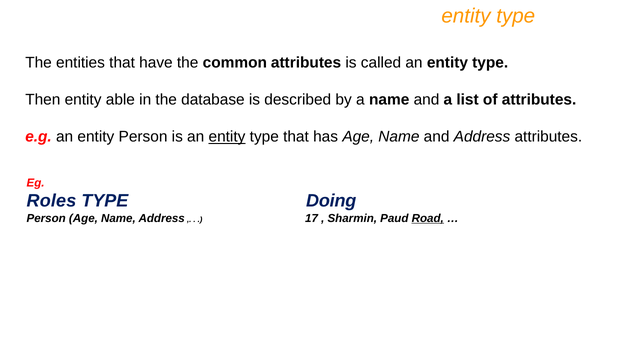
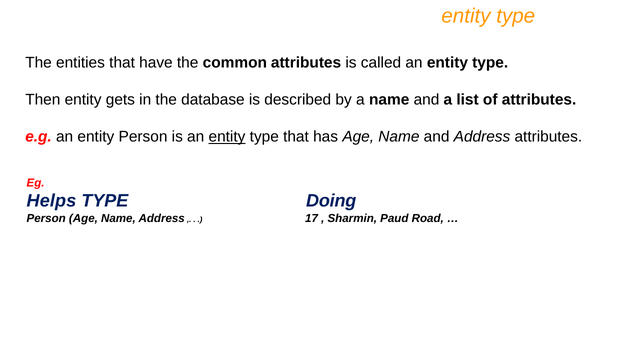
able: able -> gets (120, 100)
Roles: Roles -> Helps (51, 201)
Road underline: present -> none (428, 218)
